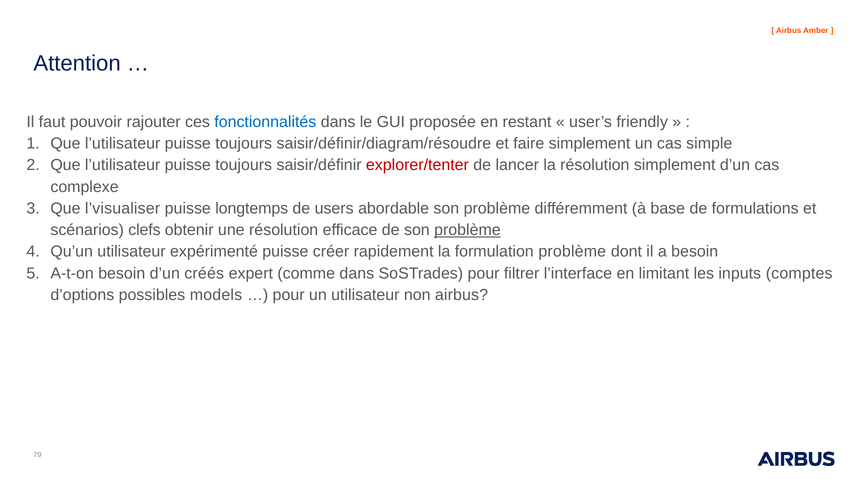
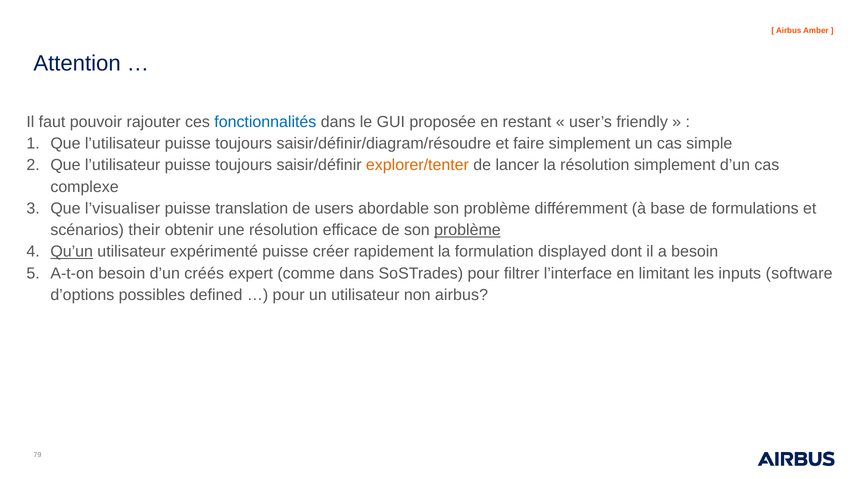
explorer/tenter colour: red -> orange (417, 165)
longtemps: longtemps -> translation (252, 209)
clefs: clefs -> their (144, 230)
Qu’un underline: none -> present (72, 252)
formulation problème: problème -> displayed (572, 252)
comptes: comptes -> software (799, 273)
models: models -> defined (216, 295)
